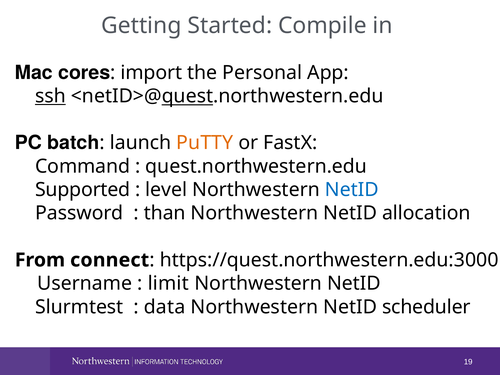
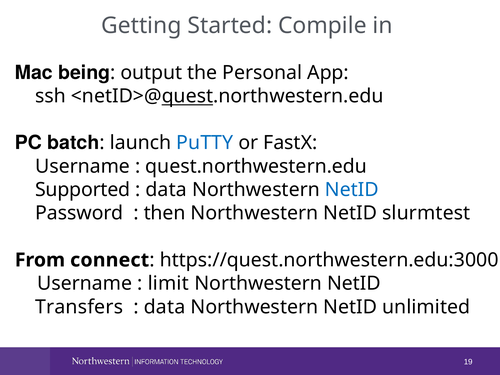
cores: cores -> being (84, 73)
import: import -> output (151, 73)
ssh underline: present -> none (50, 96)
PuTTY colour: orange -> blue (205, 143)
Command: Command -> Username (83, 166)
level: level -> data (166, 190)
than: than -> then (165, 213)
allocation: allocation -> slurmtest (426, 213)
Slurmtest: Slurmtest -> Transfers (79, 307)
scheduler: scheduler -> unlimited (426, 307)
